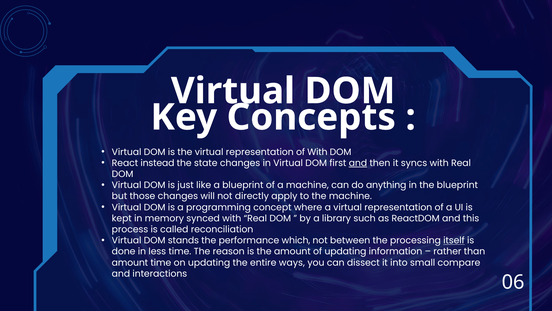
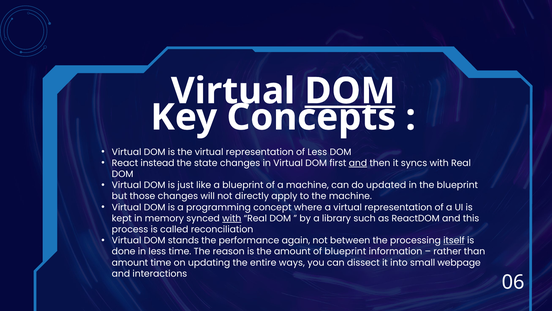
DOM underline: none -> present (350, 91)
of With: With -> Less (317, 152)
anything: anything -> updated (386, 185)
with underline: none -> present (232, 218)
which: which -> again (296, 240)
of updating: updating -> blueprint (345, 251)
compare: compare -> webpage (459, 262)
